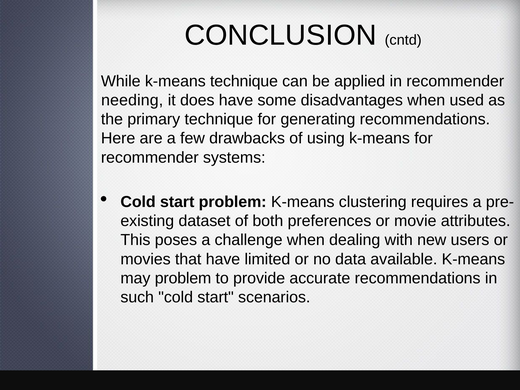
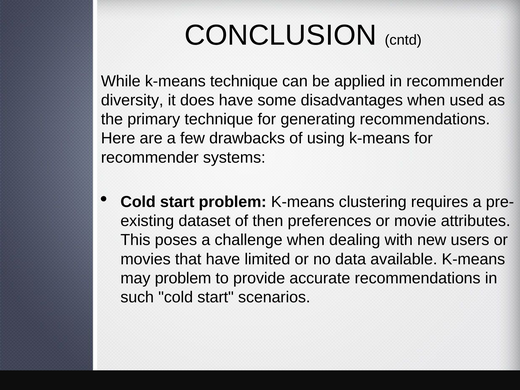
needing: needing -> diversity (132, 100)
both: both -> then (268, 221)
